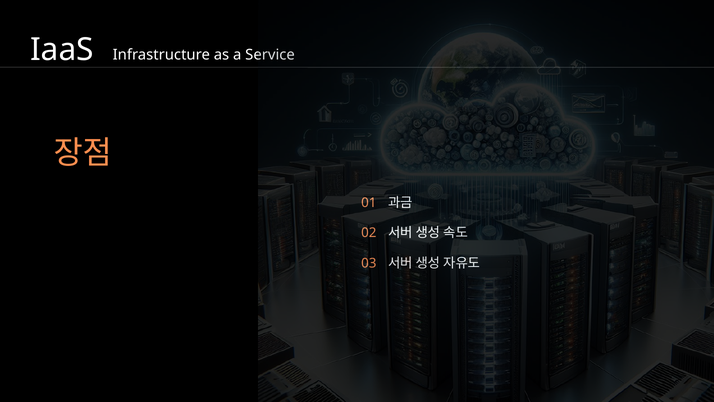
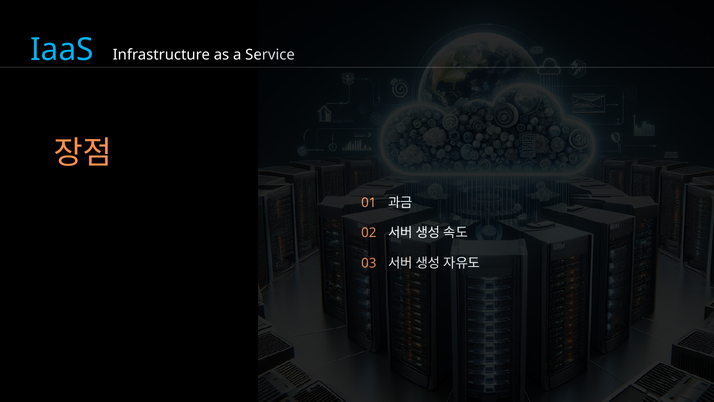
IaaS colour: white -> light blue (62, 50)
